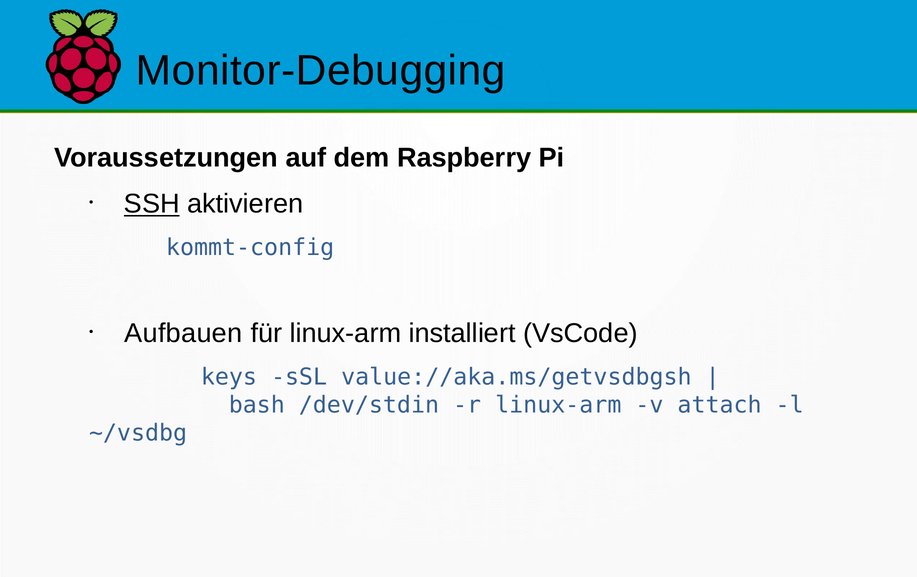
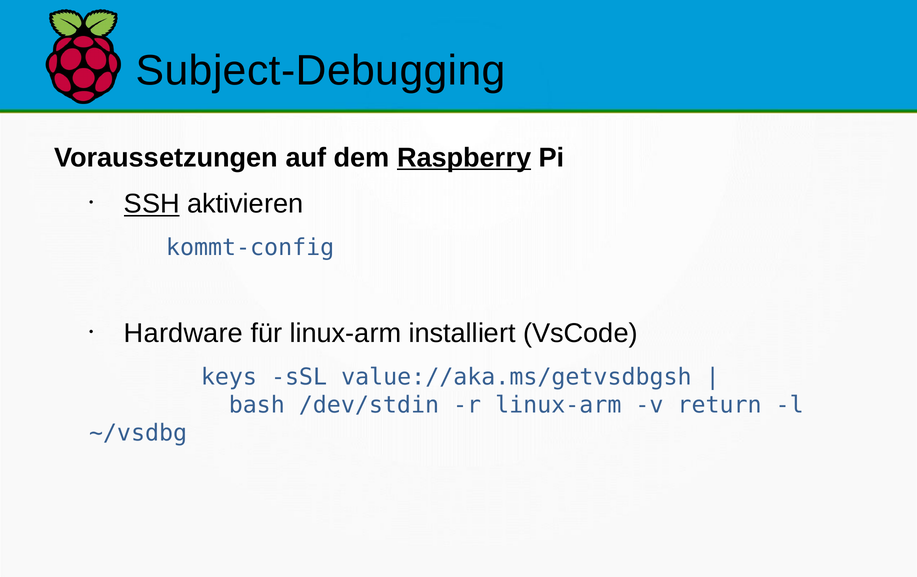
Monitor-Debugging: Monitor-Debugging -> Subject-Debugging (321, 71)
Raspberry underline: none -> present (464, 158)
Aufbauen: Aufbauen -> Hardware (183, 334)
attach: attach -> return (720, 406)
